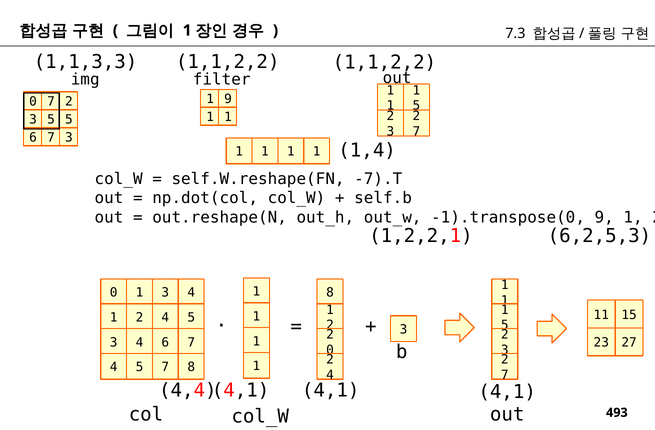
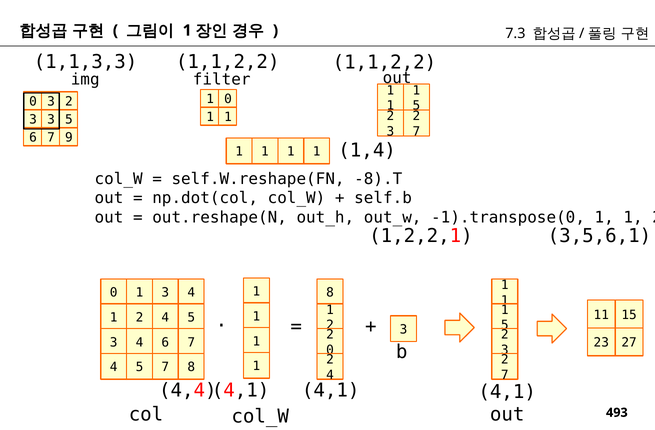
1 9: 9 -> 0 (228, 99)
0 7: 7 -> 3 (51, 102)
3 5: 5 -> 3 (51, 120)
7 3: 3 -> 9 (69, 138)
-7).T: -7).T -> -8).T (378, 179)
-1).transpose(0 9: 9 -> 1 (604, 217)
6,2,5,3: 6,2,5,3 -> 3,5,6,1 (599, 236)
